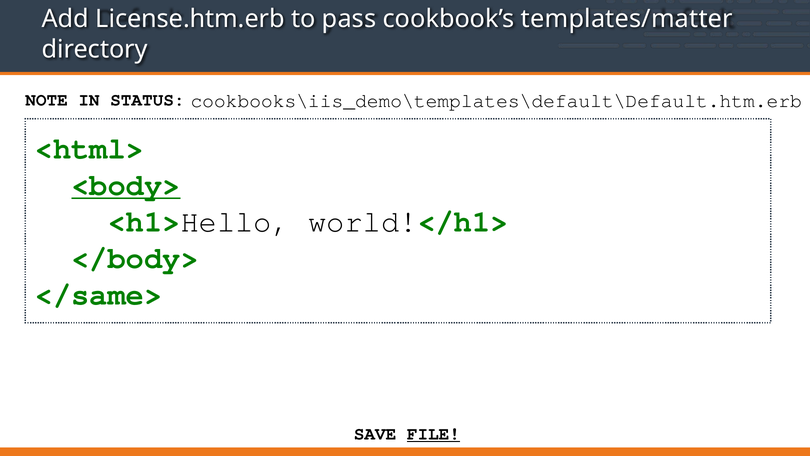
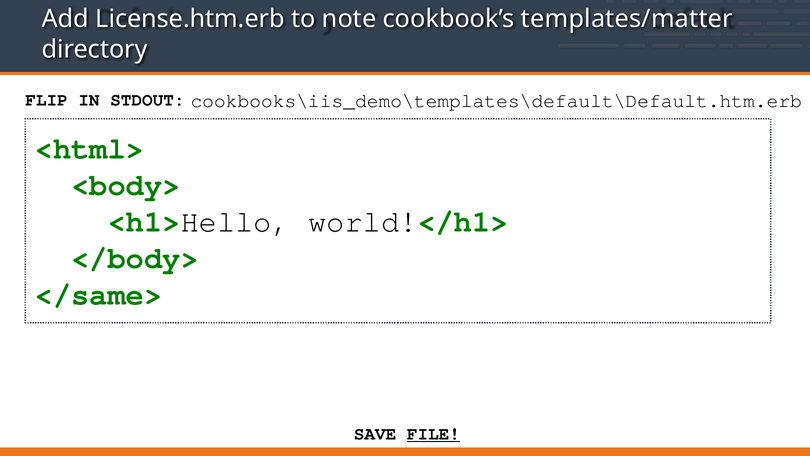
pass: pass -> note (349, 19)
NOTE: NOTE -> FLIP (47, 100)
STATUS: STATUS -> STDOUT (147, 100)
<body> underline: present -> none (126, 185)
